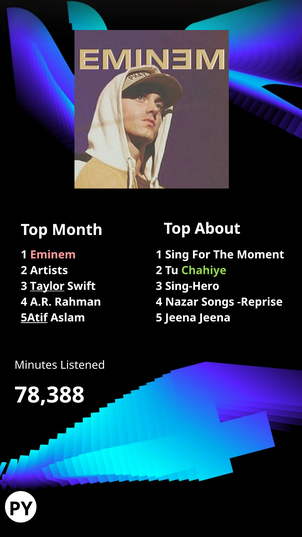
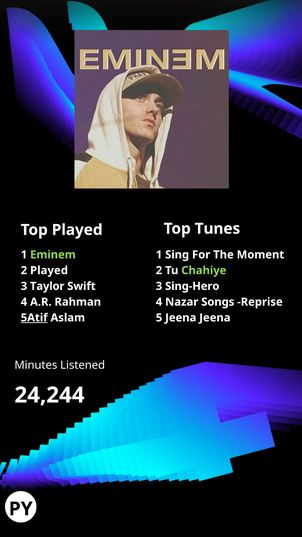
About: About -> Tunes (217, 229)
Top Month: Month -> Played (77, 230)
Eminem colour: pink -> light green (53, 255)
2 Artists: Artists -> Played (49, 270)
Taylor underline: present -> none (47, 286)
78,388: 78,388 -> 24,244 (49, 395)
